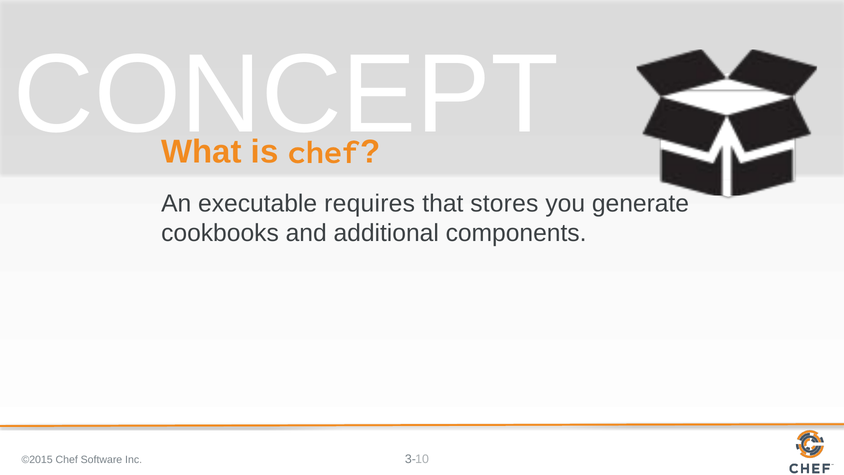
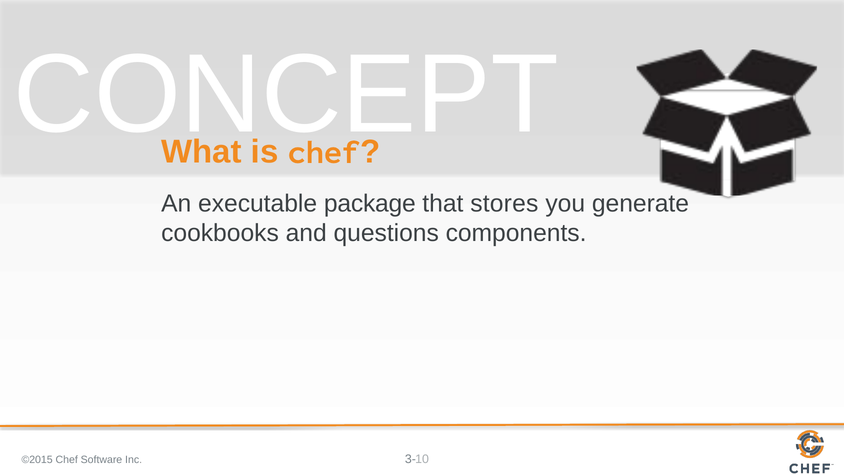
requires: requires -> package (370, 203)
additional: additional -> questions (386, 233)
